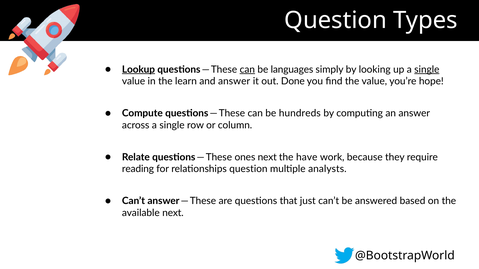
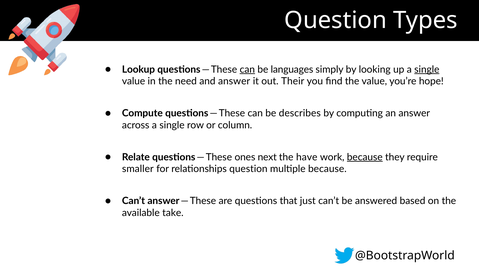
Lookup underline: present -> none (138, 70)
learn: learn -> need (186, 82)
Done: Done -> Their (293, 82)
hundreds: hundreds -> describes (300, 113)
because underline: none -> present (365, 157)
reading: reading -> smaller (138, 169)
multiple analysts: analysts -> because (327, 169)
available next: next -> take (173, 213)
